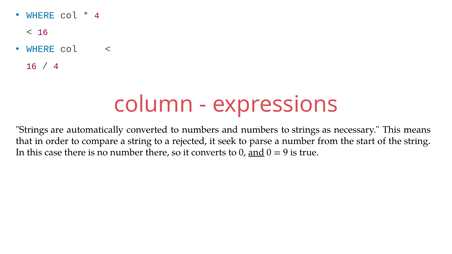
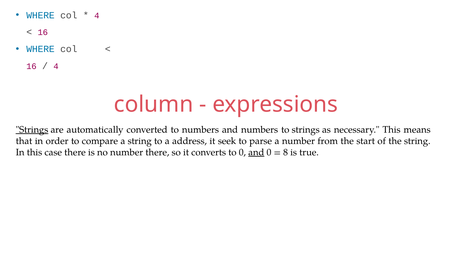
Strings underline: none -> present (32, 130)
rejected: rejected -> address (190, 141)
9: 9 -> 8 (286, 152)
